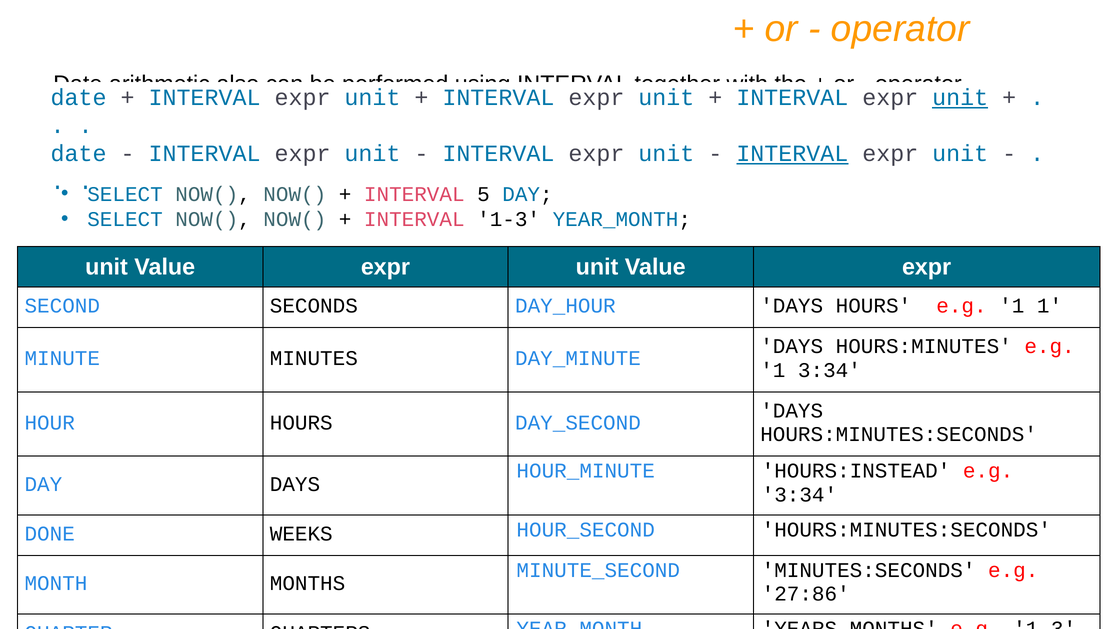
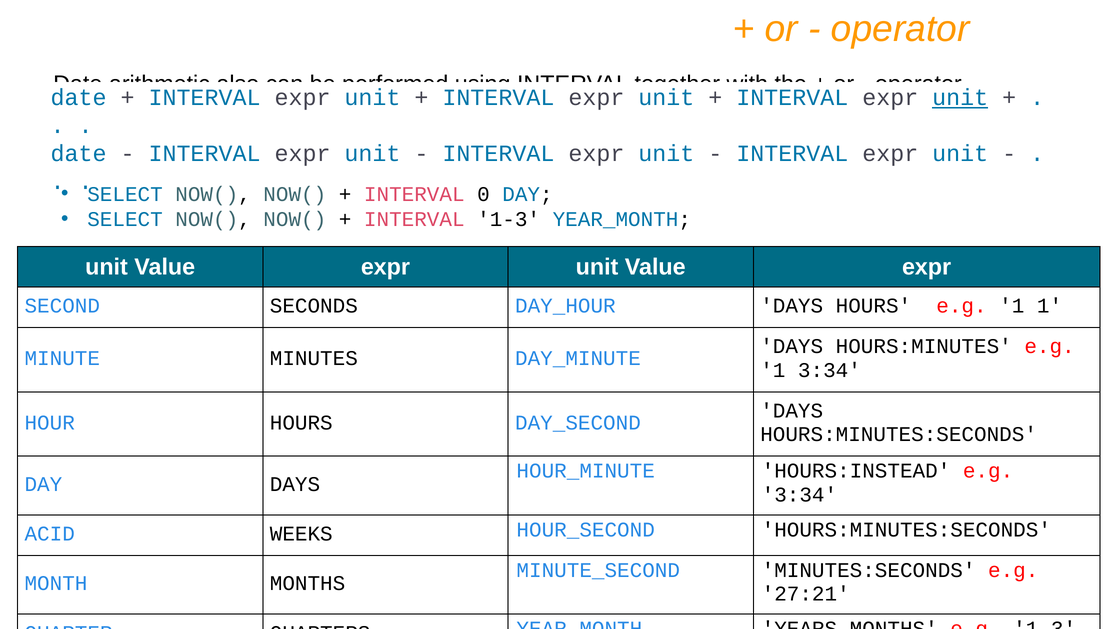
INTERVAL underline: present -> none (792, 154)
5: 5 -> 0 (483, 194)
DONE: DONE -> ACID (50, 534)
27:86: 27:86 -> 27:21 (806, 594)
